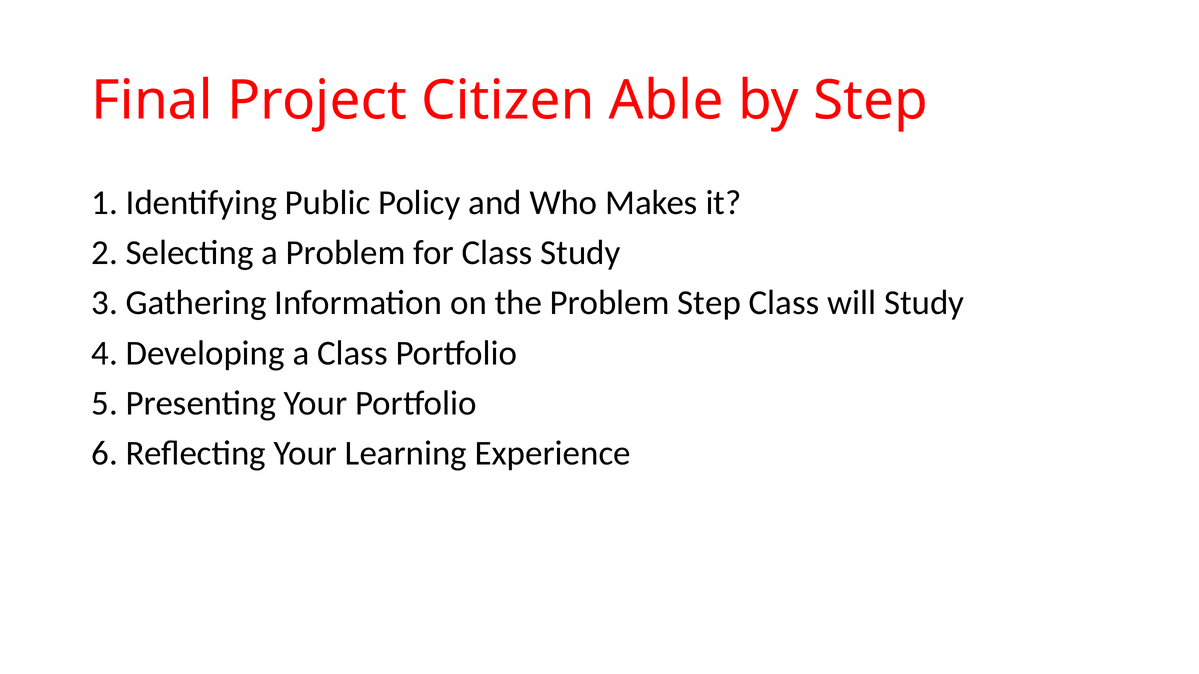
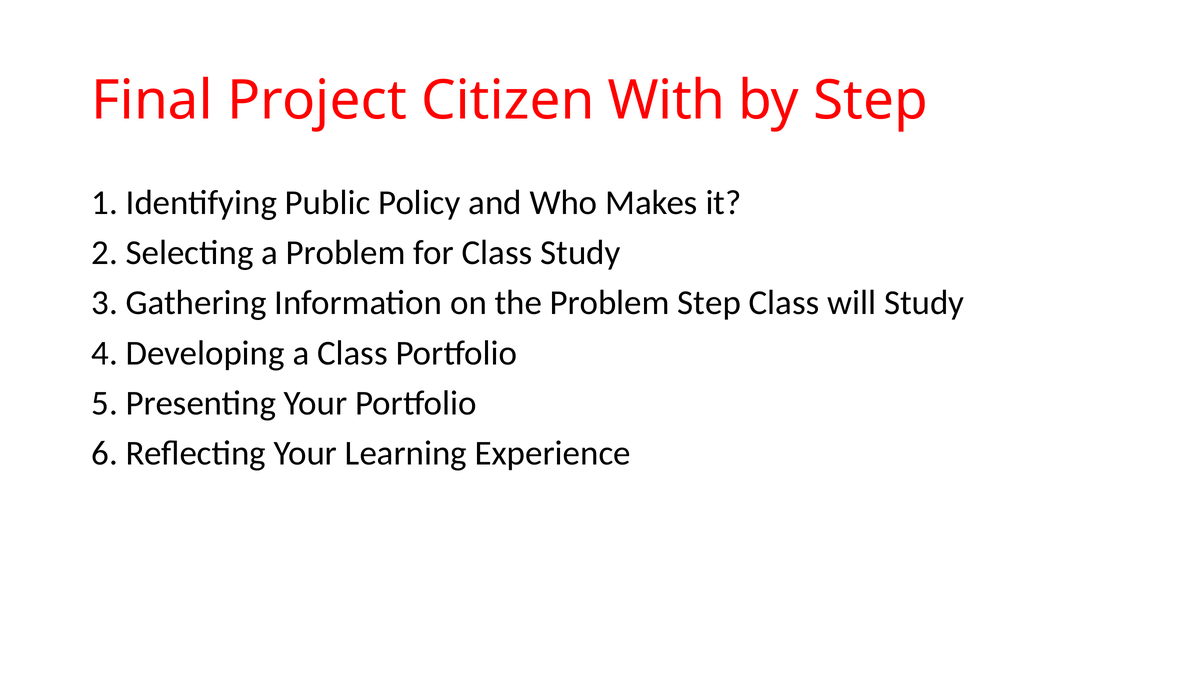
Able: Able -> With (667, 101)
